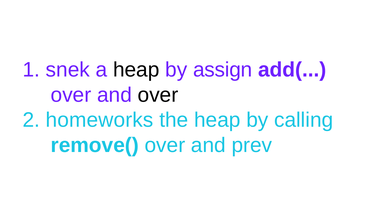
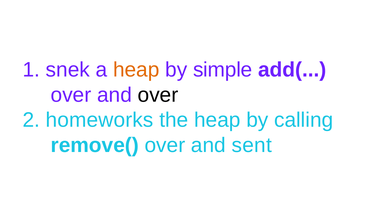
heap colour: black -> orange (136, 70)
assign: assign -> simple (223, 70)
prev: prev -> sent (252, 145)
